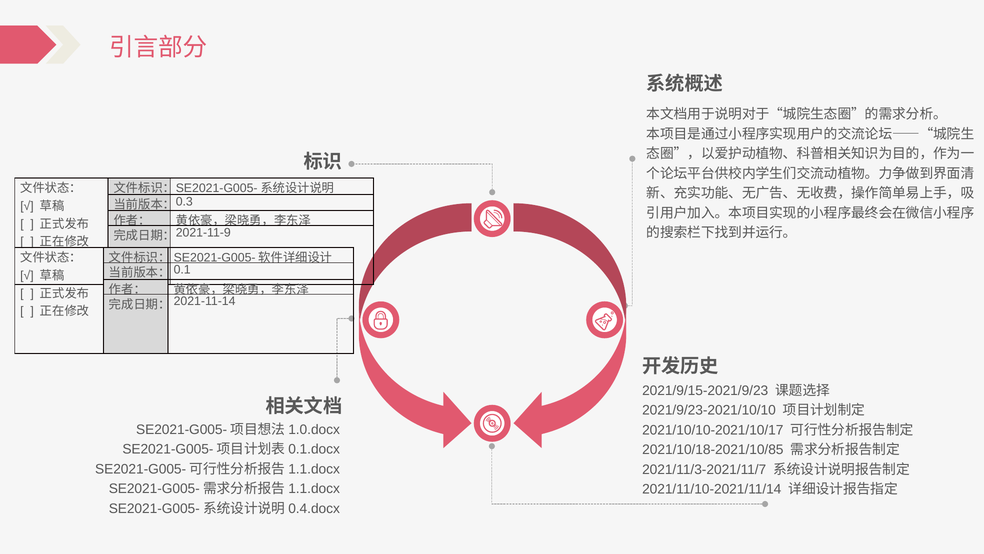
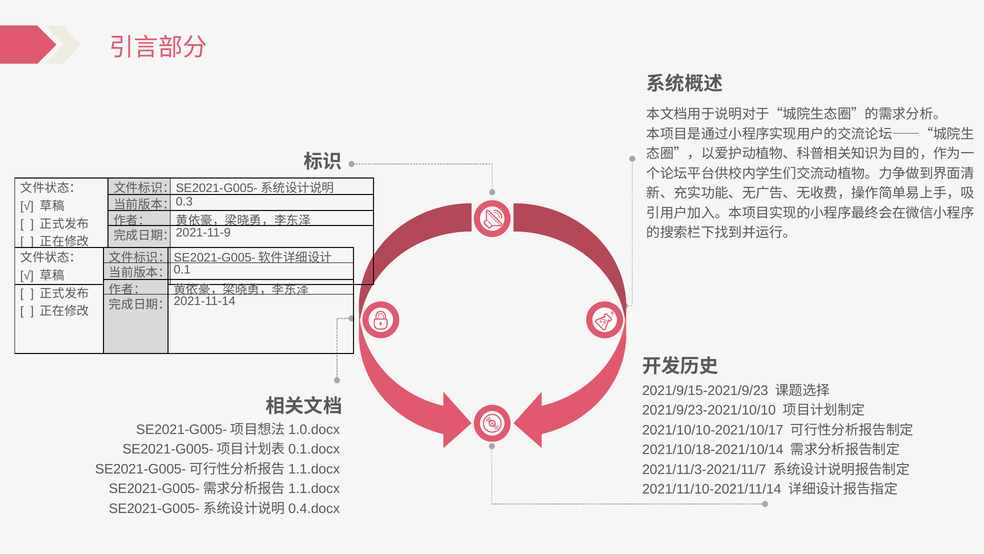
2021/10/18-2021/10/85: 2021/10/18-2021/10/85 -> 2021/10/18-2021/10/14 (713, 449)
